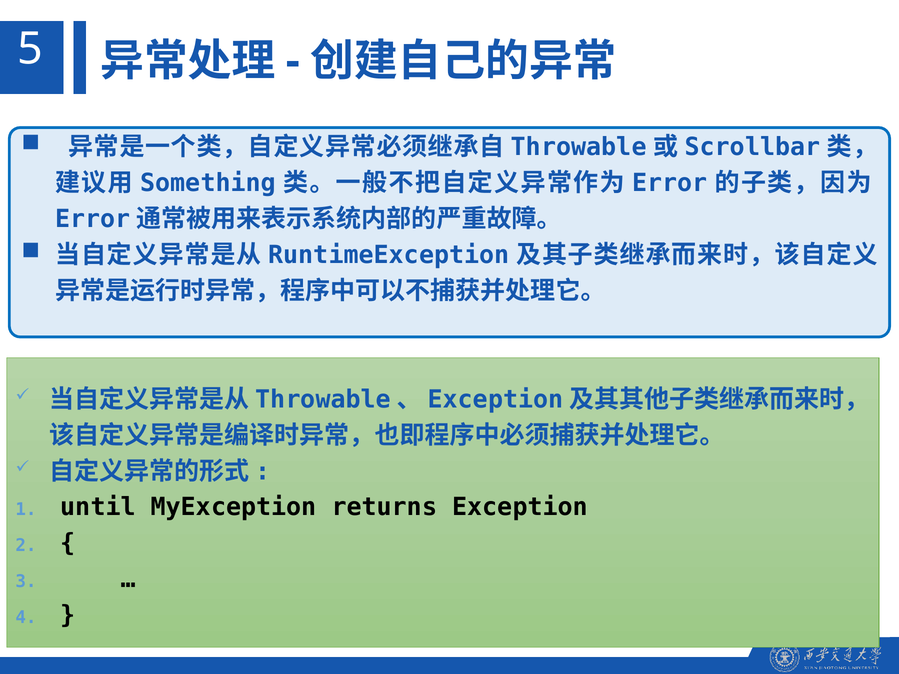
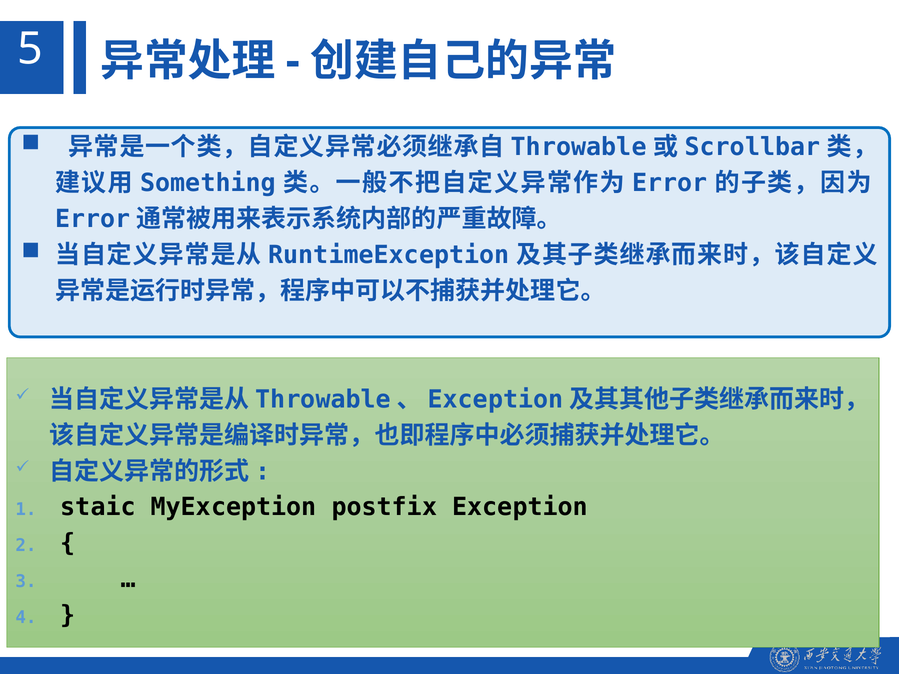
until: until -> staic (98, 507)
returns: returns -> postfix (384, 507)
